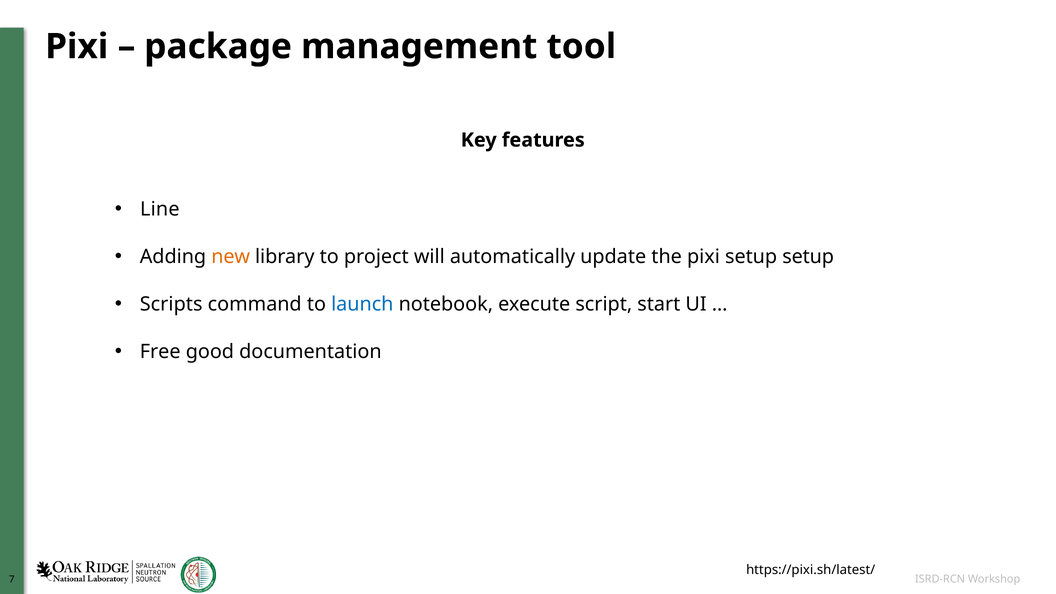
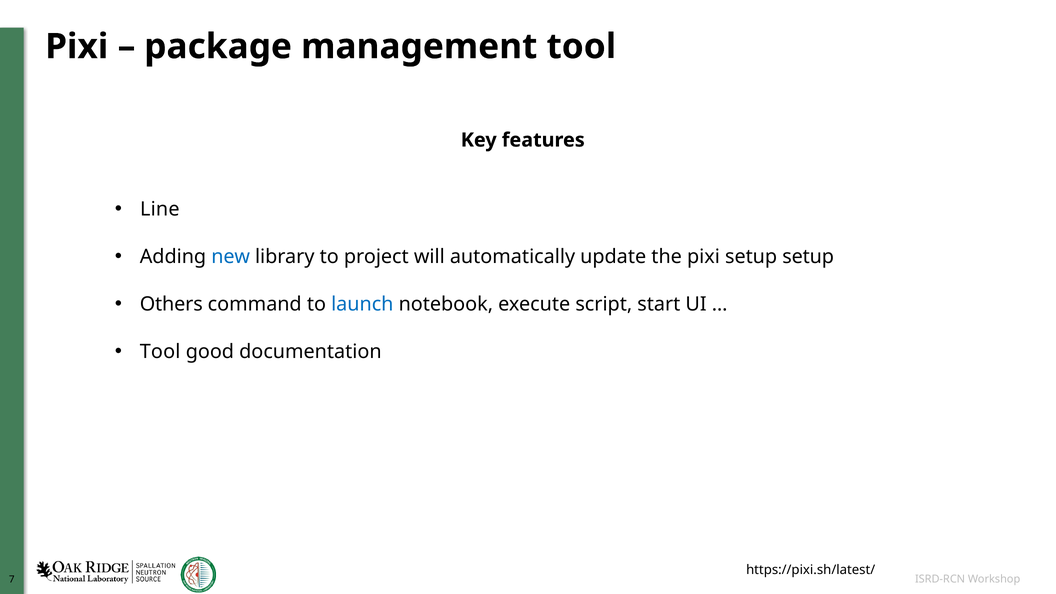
new colour: orange -> blue (231, 257)
Scripts: Scripts -> Others (171, 304)
Free: Free -> Tool (160, 352)
